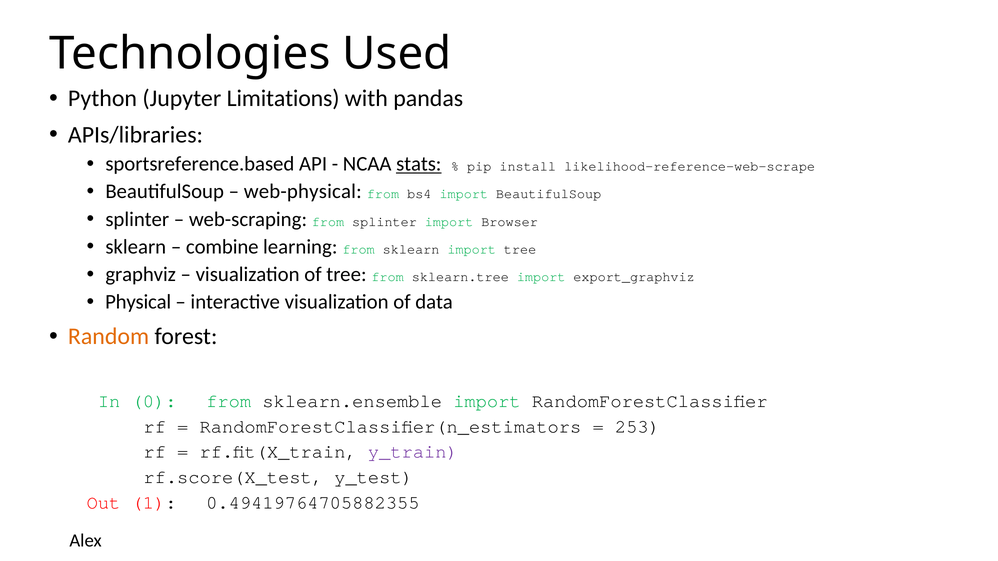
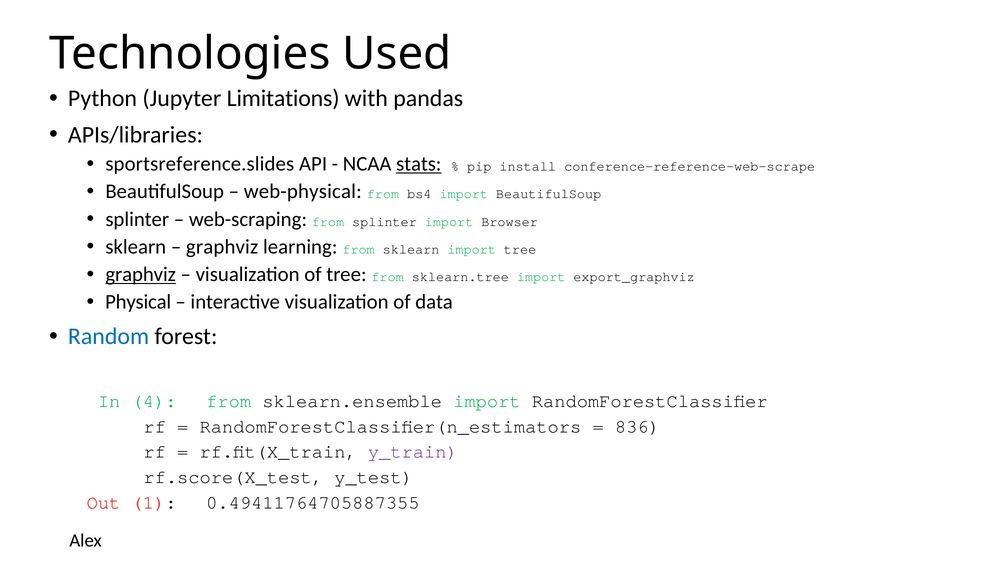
sportsreference.based: sportsreference.based -> sportsreference.slides (200, 164)
likelihood-reference-web-scrape: likelihood-reference-web-scrape -> conference-reference-web-scrape (690, 166)
combine: combine -> graphviz (222, 247)
graphviz underline: none -> present (141, 275)
Random colour: orange -> blue (109, 337)
0: 0 -> 4 (154, 401)
253: 253 -> 836 (637, 427)
0.49419764705882355: 0.49419764705882355 -> 0.49411764705887355 (313, 503)
